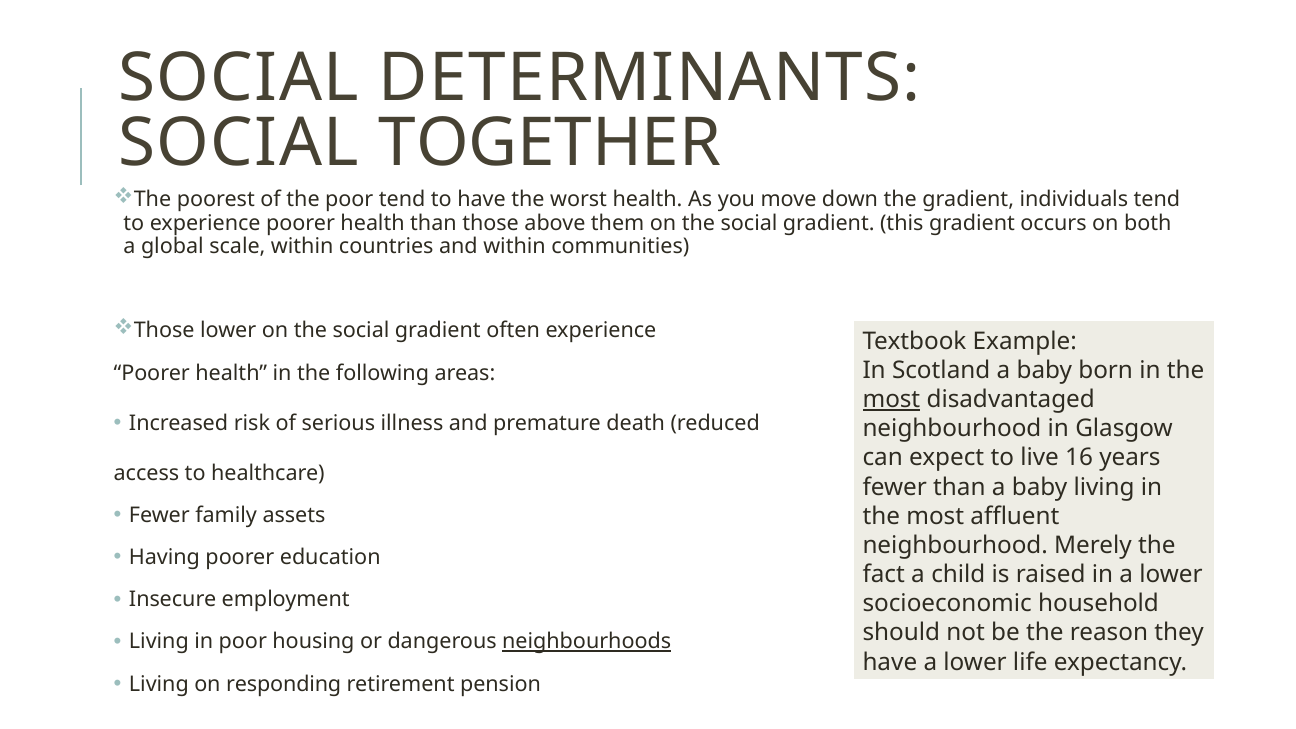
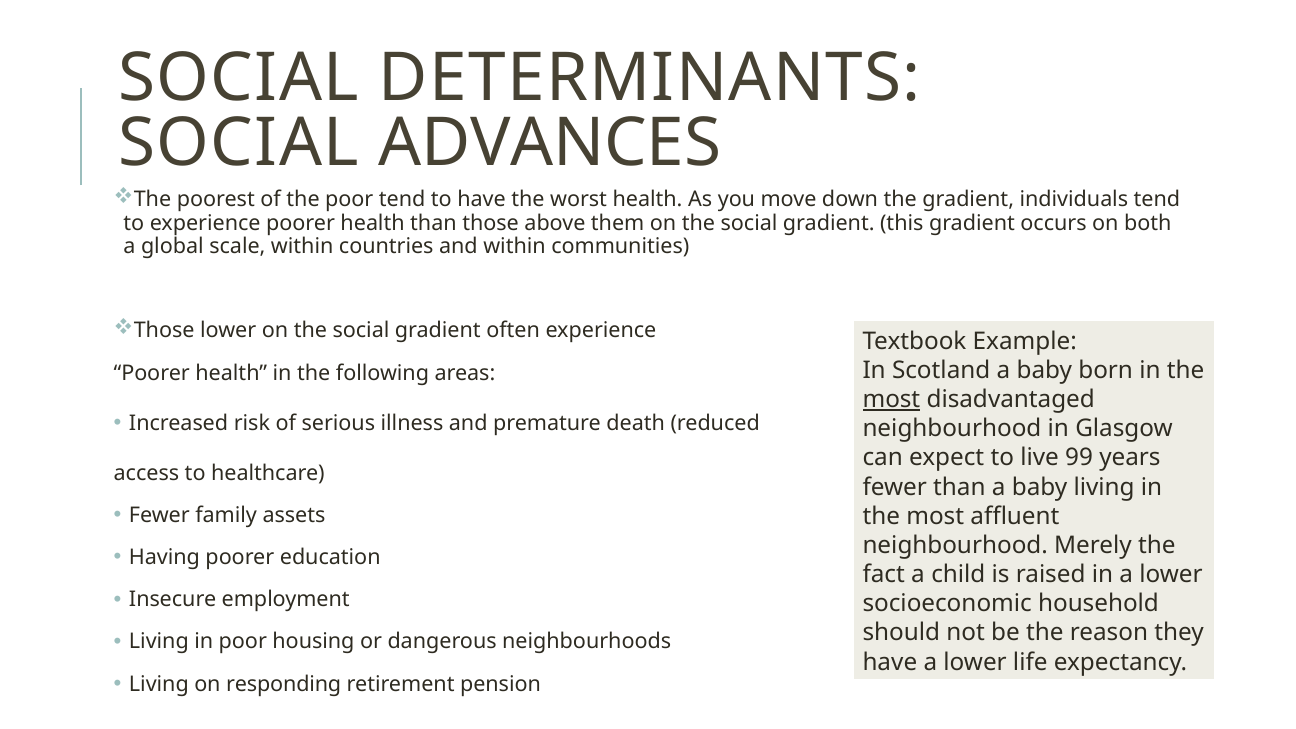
TOGETHER: TOGETHER -> ADVANCES (550, 143)
16: 16 -> 99 (1079, 458)
neighbourhoods underline: present -> none (587, 642)
